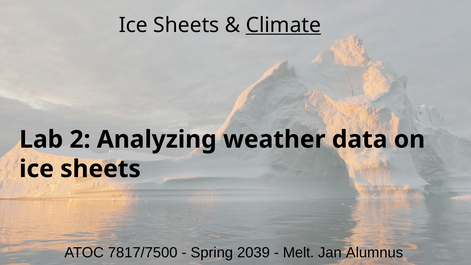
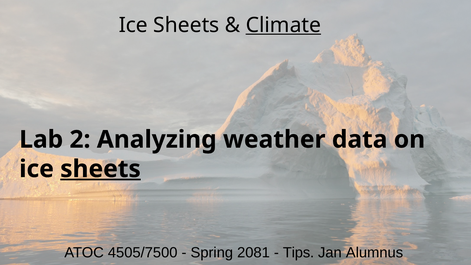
sheets underline: none -> present (101, 169)
7817/7500: 7817/7500 -> 4505/7500 (143, 253)
2039: 2039 -> 2081 (253, 253)
Melt: Melt -> Tips (299, 253)
